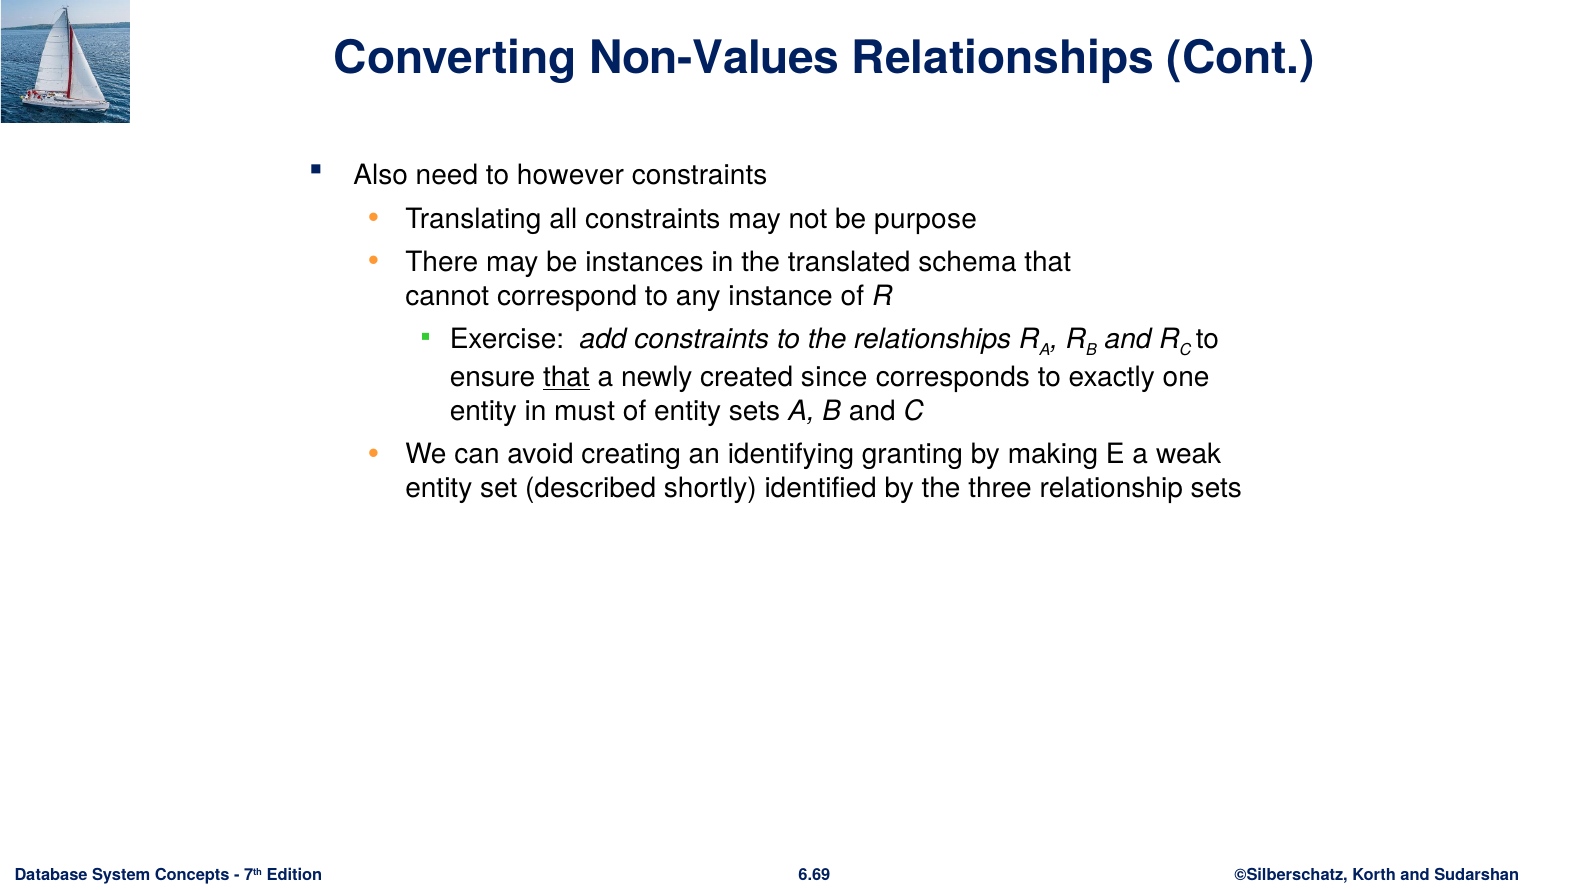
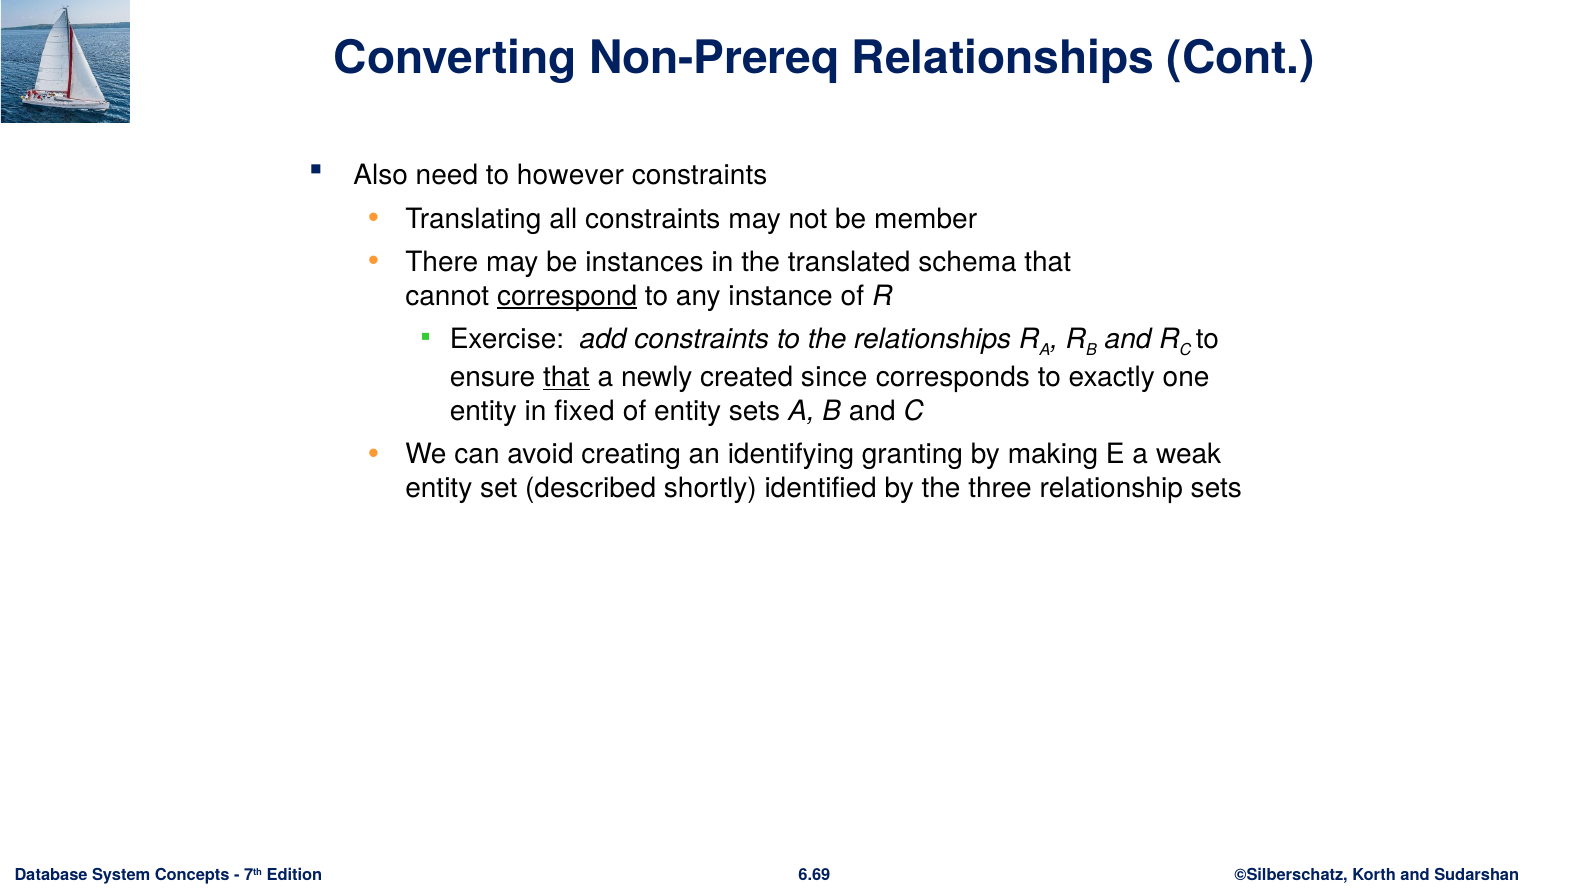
Non-Values: Non-Values -> Non-Prereq (714, 58)
purpose: purpose -> member (926, 219)
correspond underline: none -> present (567, 296)
must: must -> fixed (585, 411)
